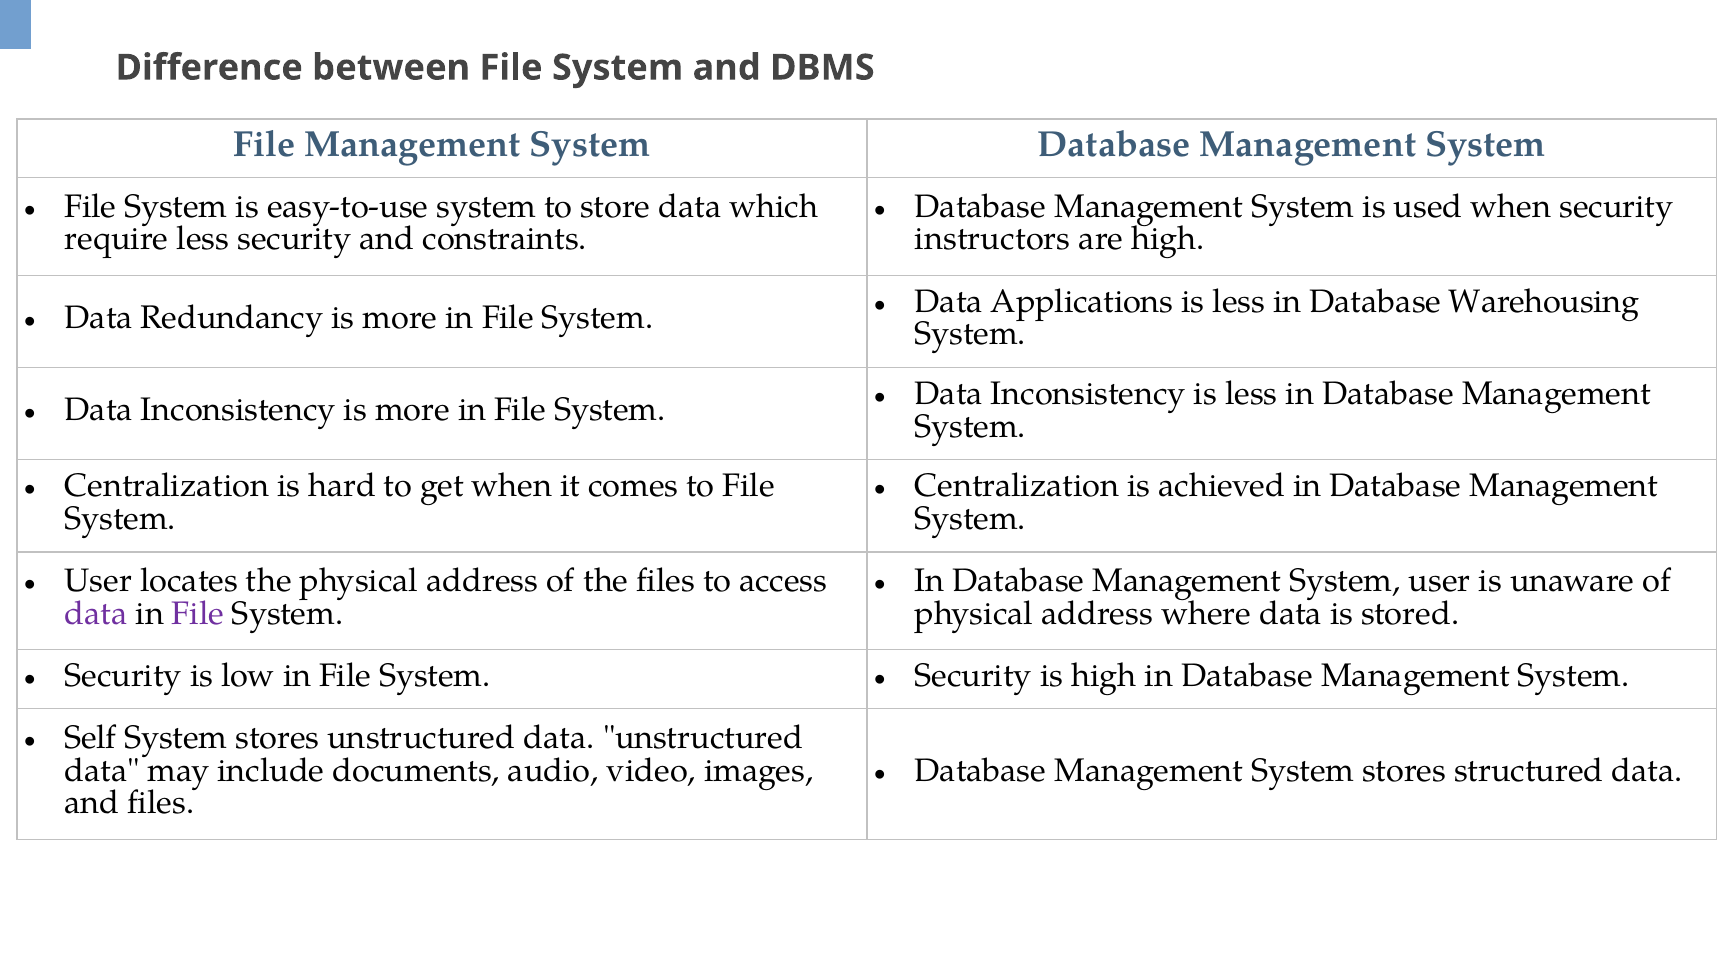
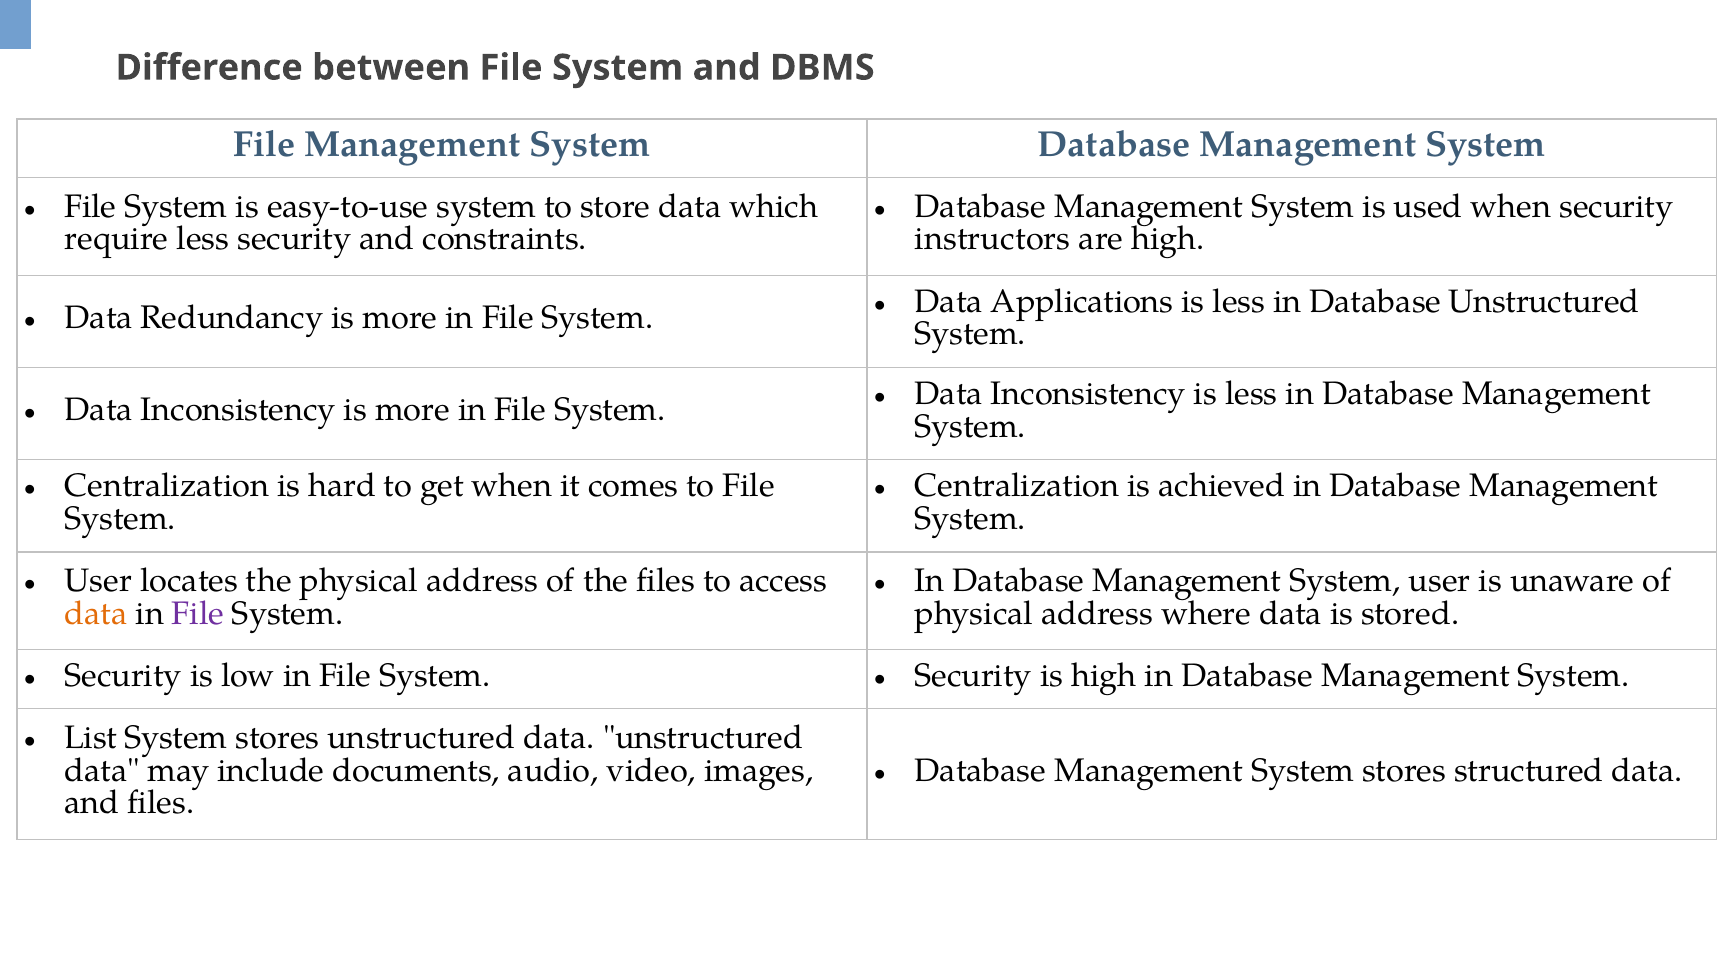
Database Warehousing: Warehousing -> Unstructured (1544, 302)
data colour: purple -> orange (96, 614)
Self: Self -> List (91, 738)
